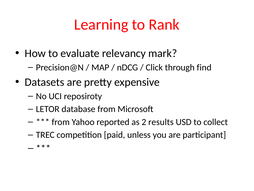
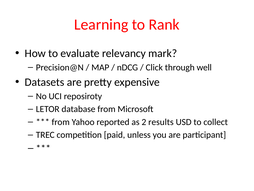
find: find -> well (204, 67)
